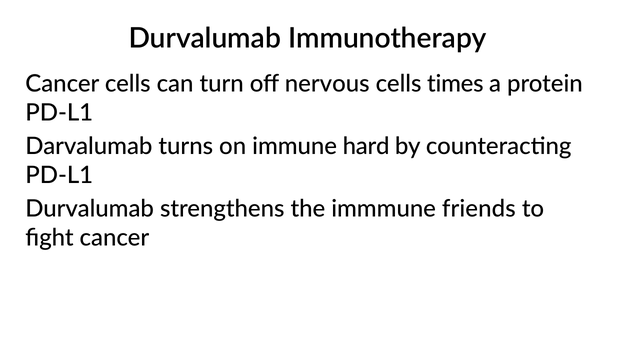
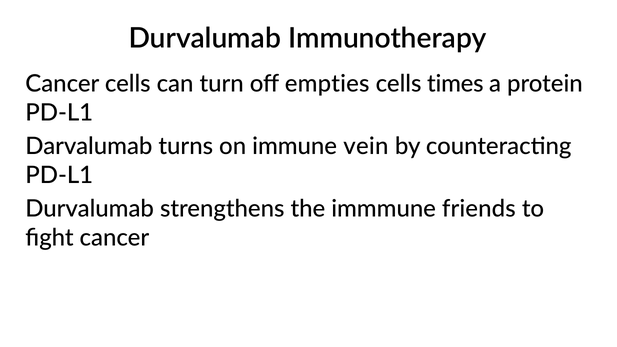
nervous: nervous -> empties (327, 84)
hard: hard -> vein (366, 146)
